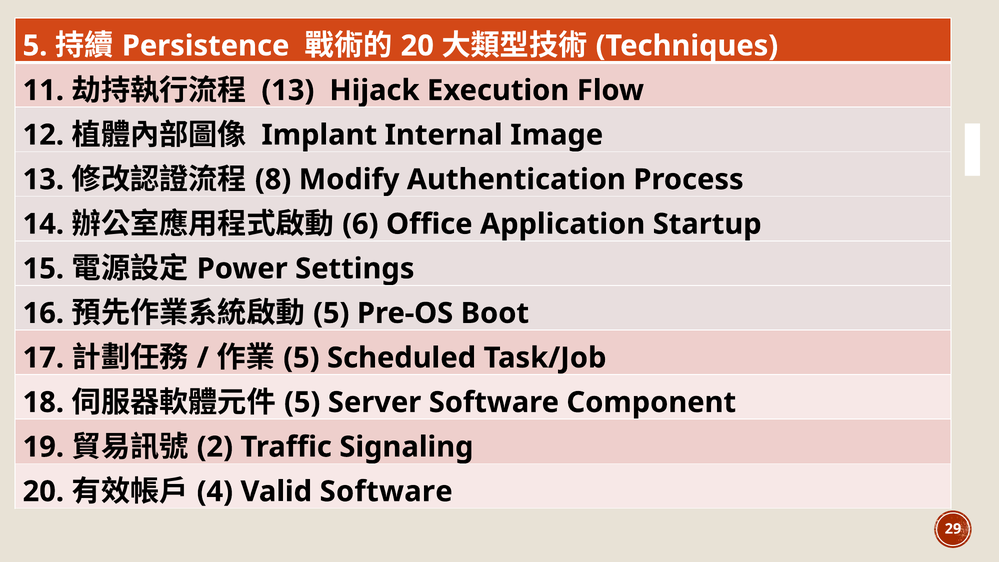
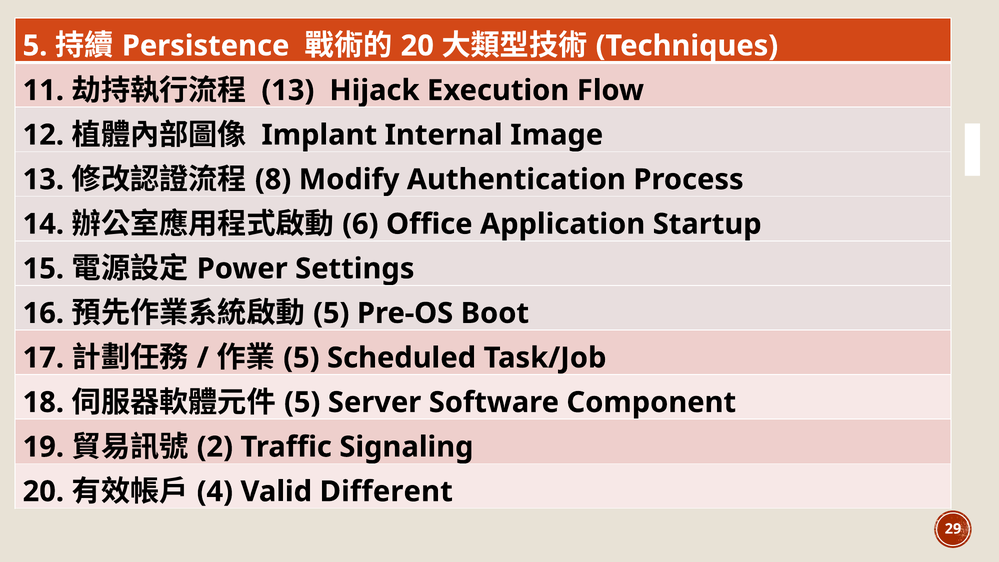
Valid Software: Software -> Different (386, 492)
